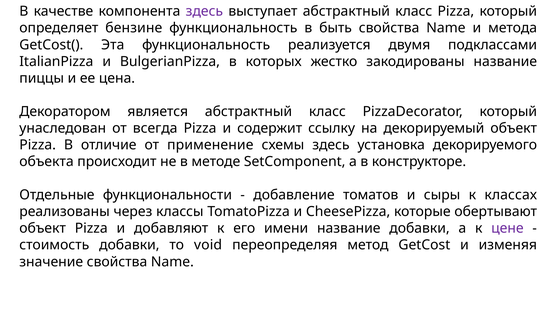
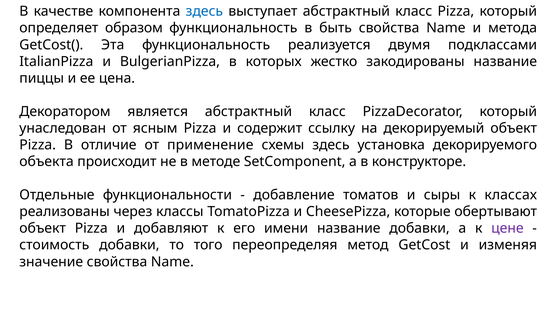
здесь colour: purple -> blue (204, 11)
бензине: бензине -> образом (134, 28)
всегда: всегда -> ясным (155, 128)
void: void -> того (208, 245)
